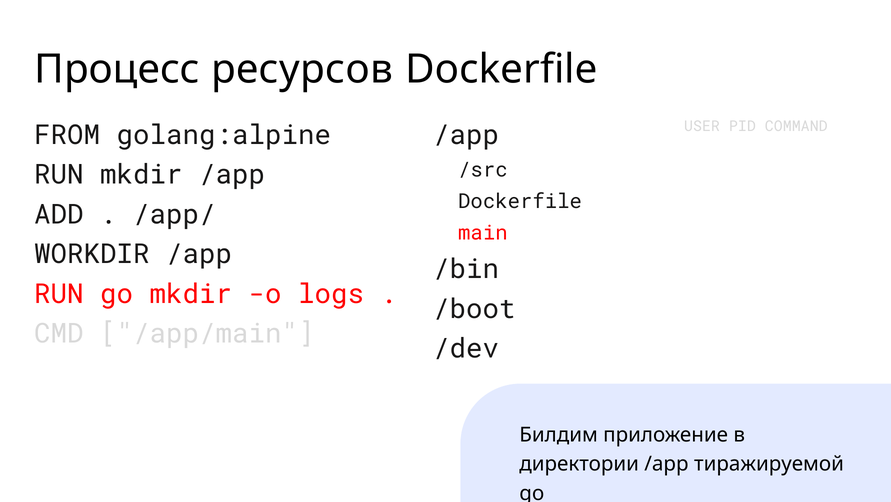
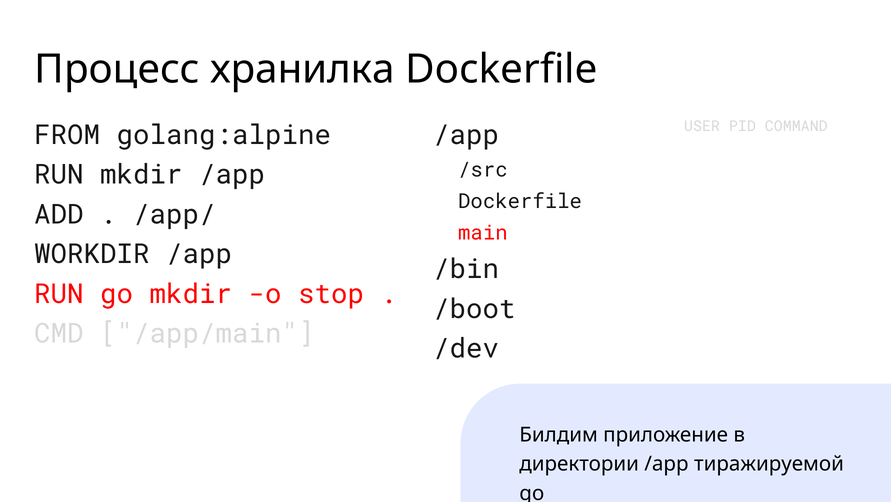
ресурсов: ресурсов -> хранилка (303, 69)
logs: logs -> stop (331, 294)
